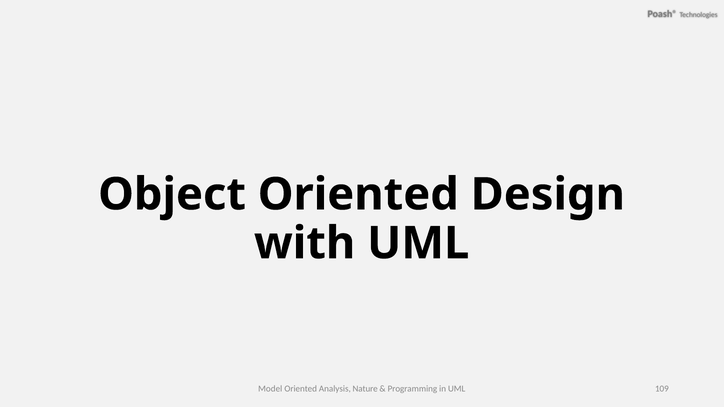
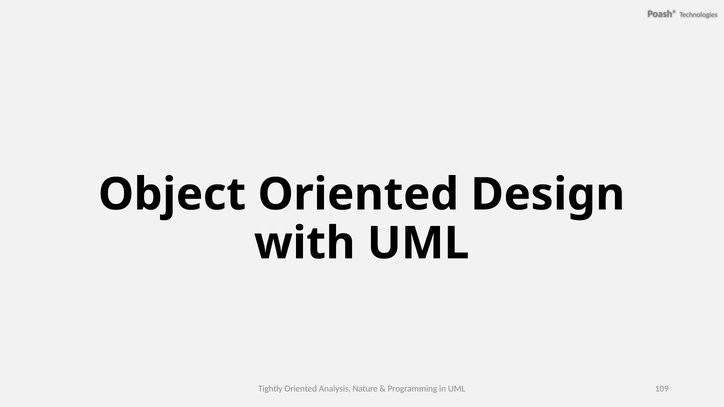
Model: Model -> Tightly (270, 389)
